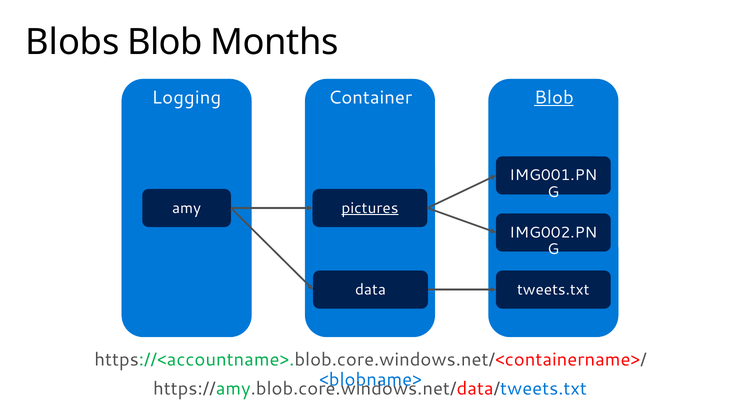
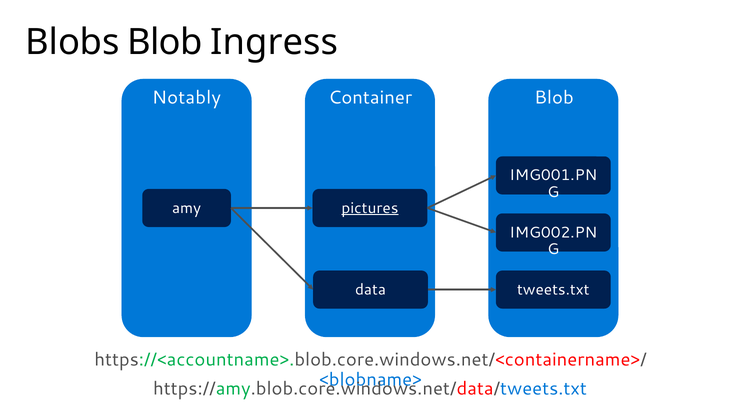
Months: Months -> Ingress (274, 42)
Logging: Logging -> Notably (186, 98)
Blob underline: present -> none (554, 98)
